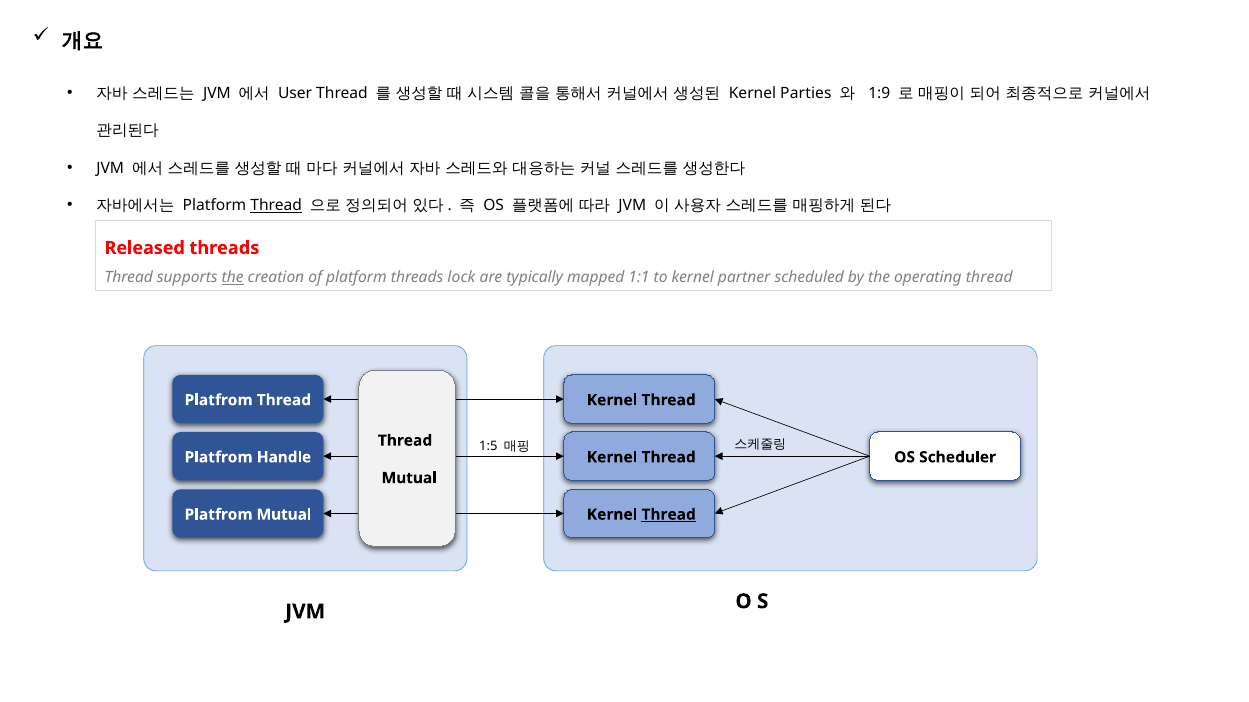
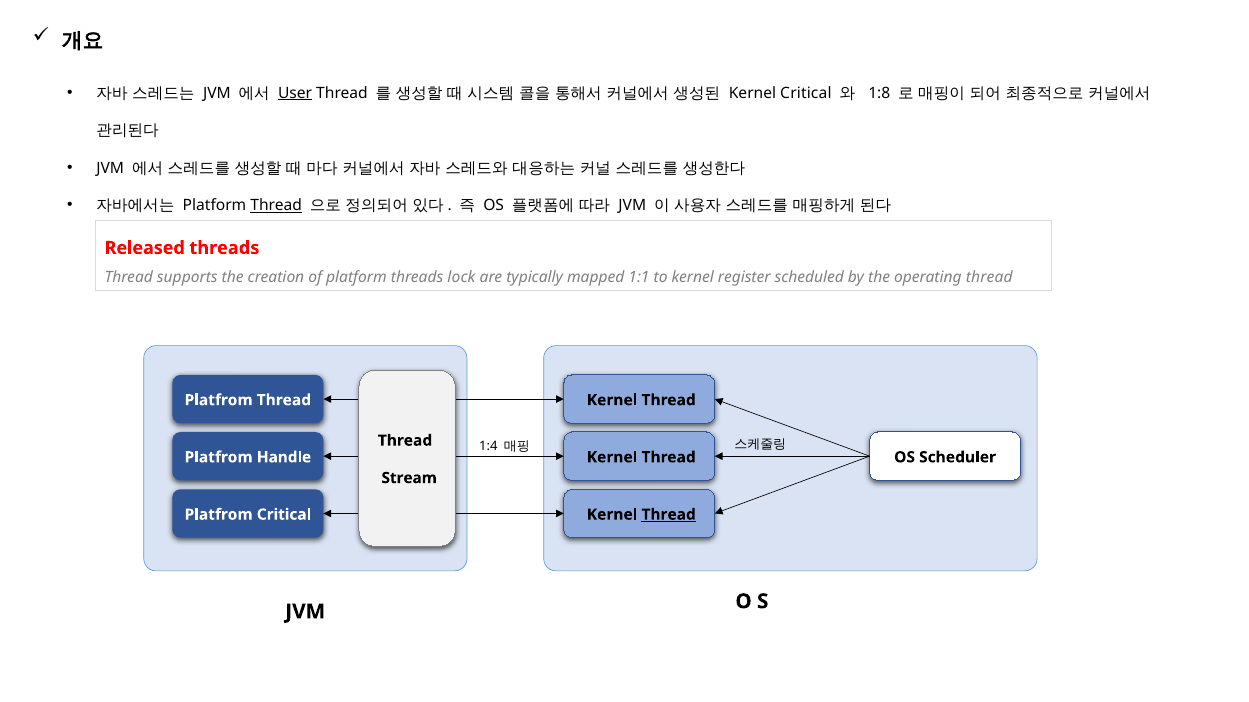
User underline: none -> present (295, 93)
Kernel Parties: Parties -> Critical (806, 93)
1:9: 1:9 -> 1:8 (879, 93)
the underline: present -> none (233, 278)
partner: partner -> register (744, 278)
1:5: 1:5 -> 1:4 (488, 447)
Mutual: Mutual -> Stream (409, 478)
Platfrom Mutual: Mutual -> Critical (284, 515)
